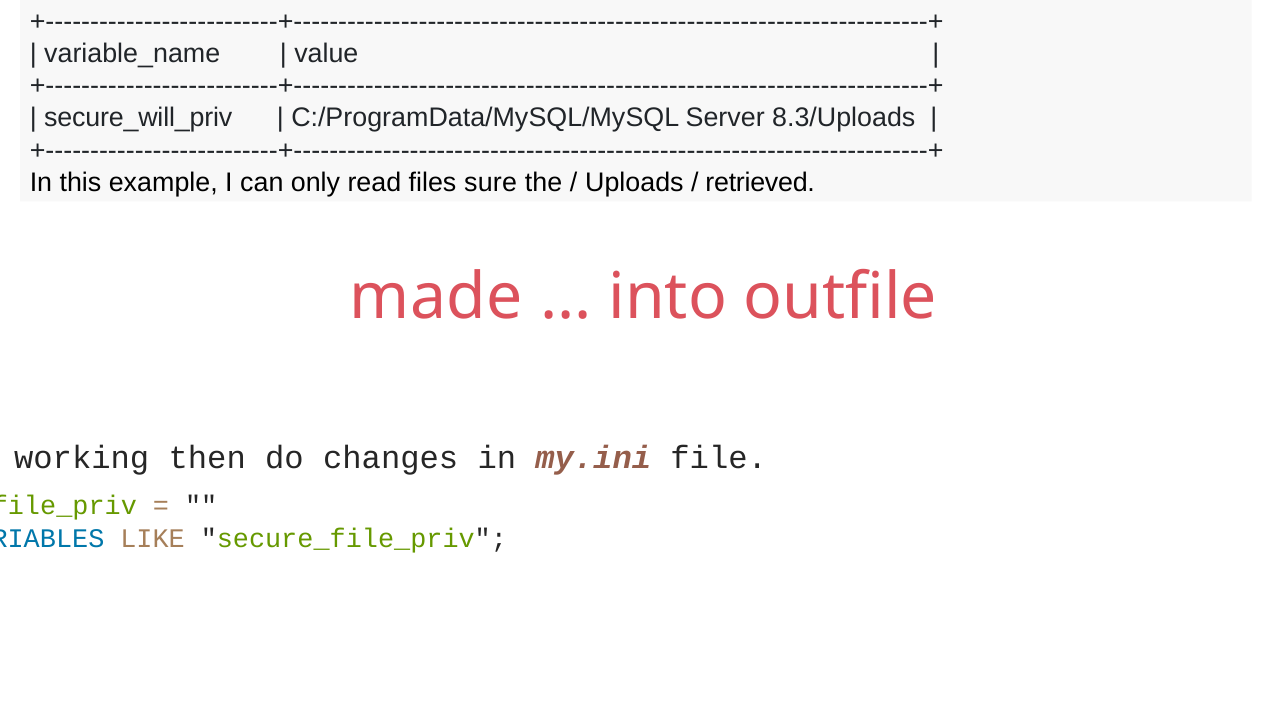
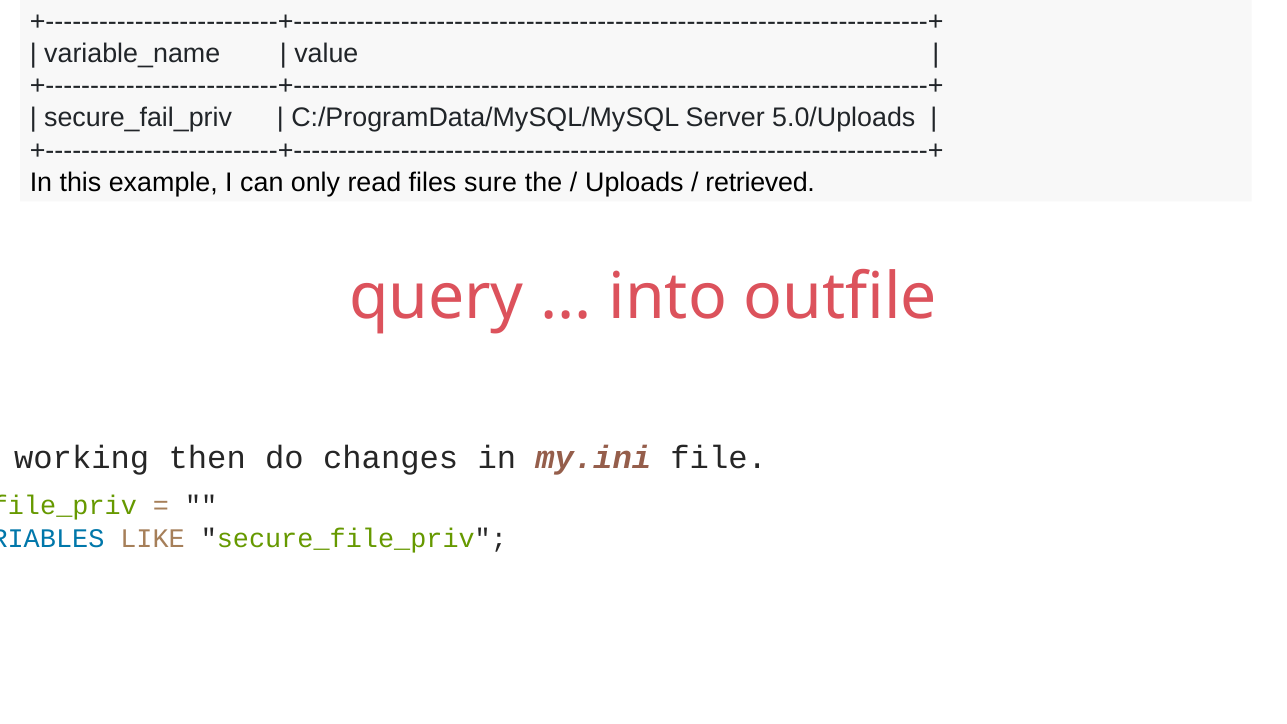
secure_will_priv: secure_will_priv -> secure_fail_priv (138, 118)
8.3/Uploads: 8.3/Uploads -> 5.0/Uploads (844, 118)
made: made -> query (437, 297)
